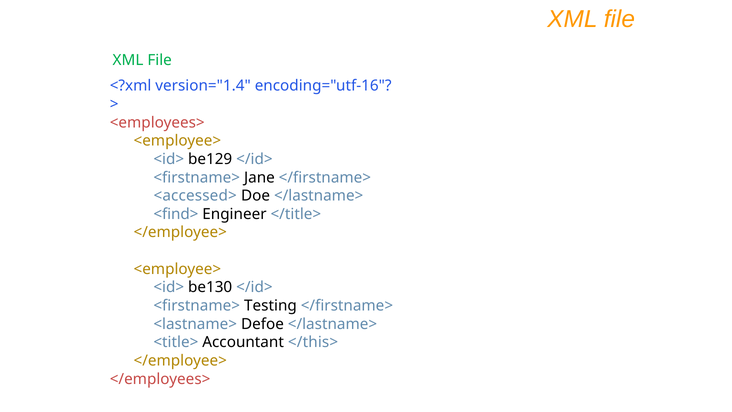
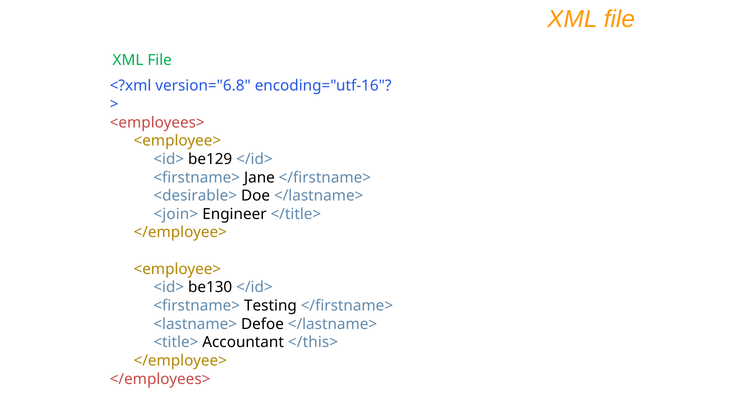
version="1.4: version="1.4 -> version="6.8 (203, 86)
<accessed>: <accessed> -> <desirable> (195, 196)
<find>: <find> -> <join> (176, 214)
